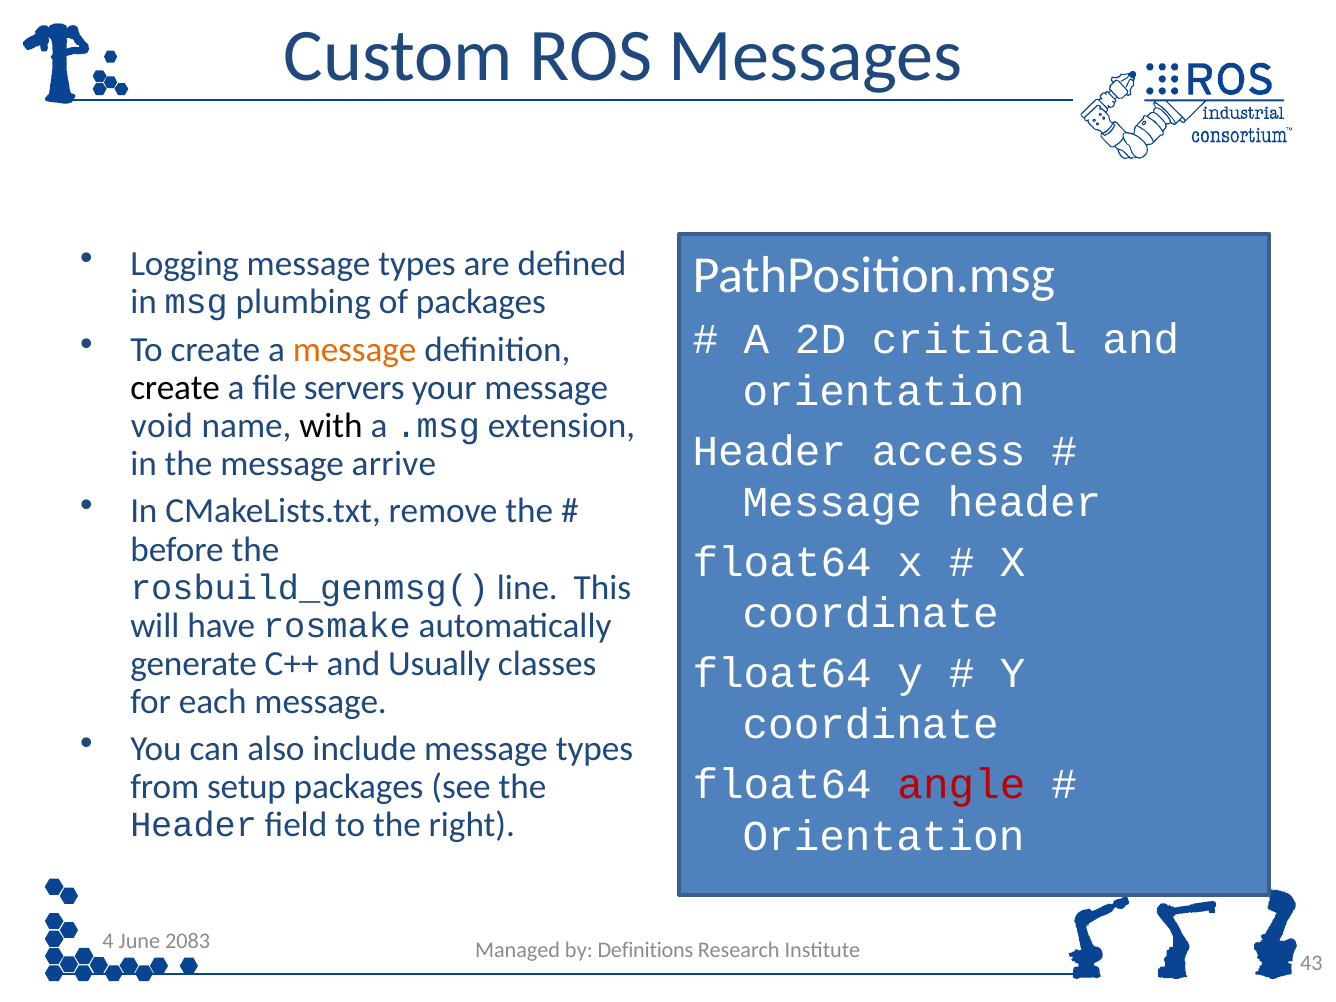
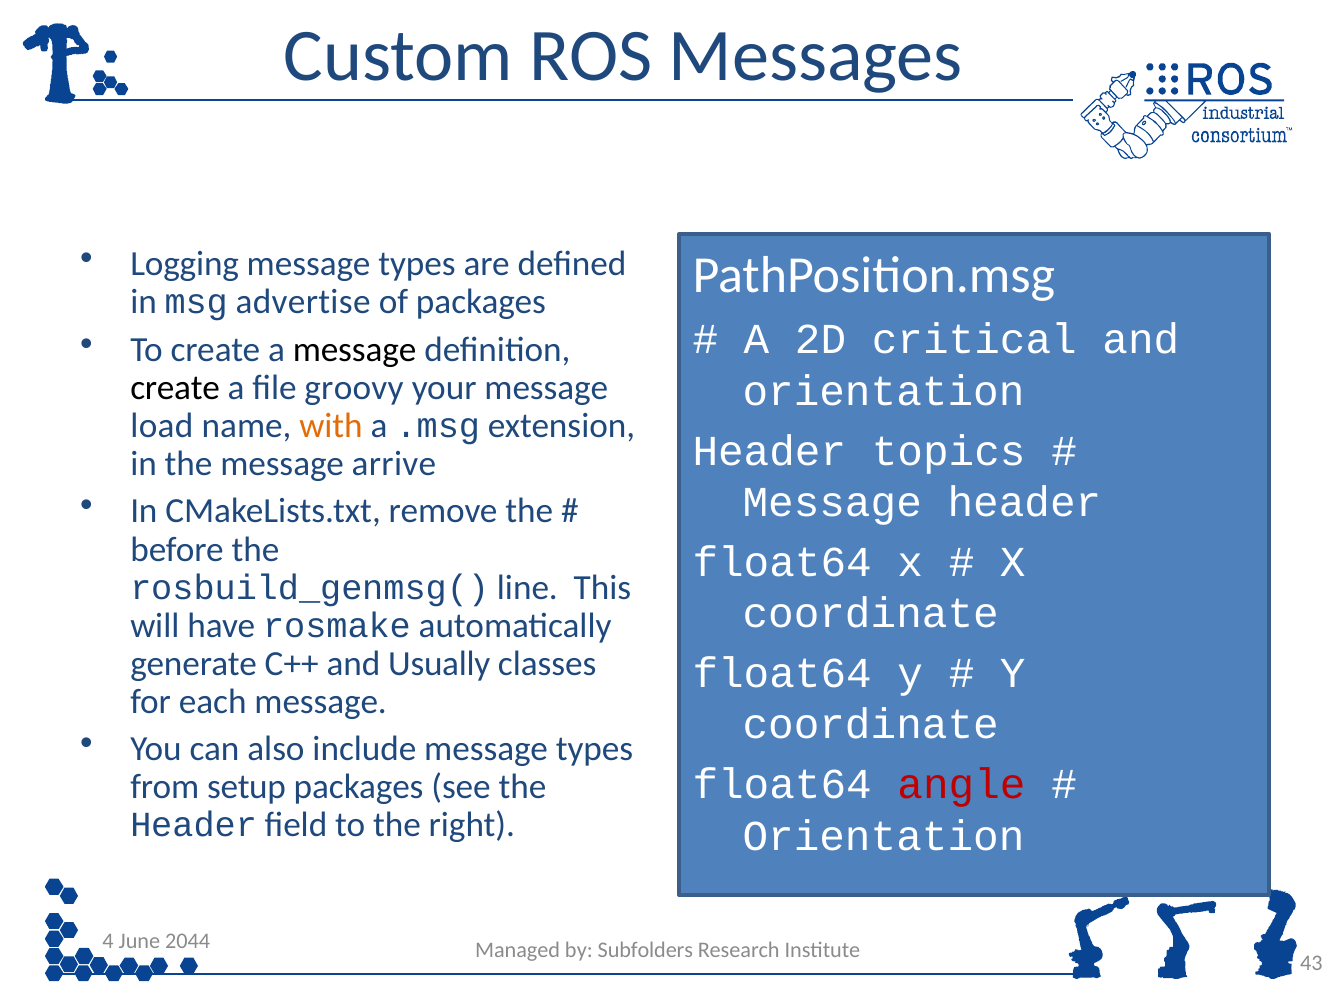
plumbing: plumbing -> advertise (303, 302)
message colour: orange -> black (355, 350)
servers: servers -> groovy (354, 388)
void: void -> load (162, 426)
with colour: black -> orange (331, 426)
access: access -> topics (949, 451)
2083: 2083 -> 2044 (188, 941)
Definitions: Definitions -> Subfolders (645, 950)
